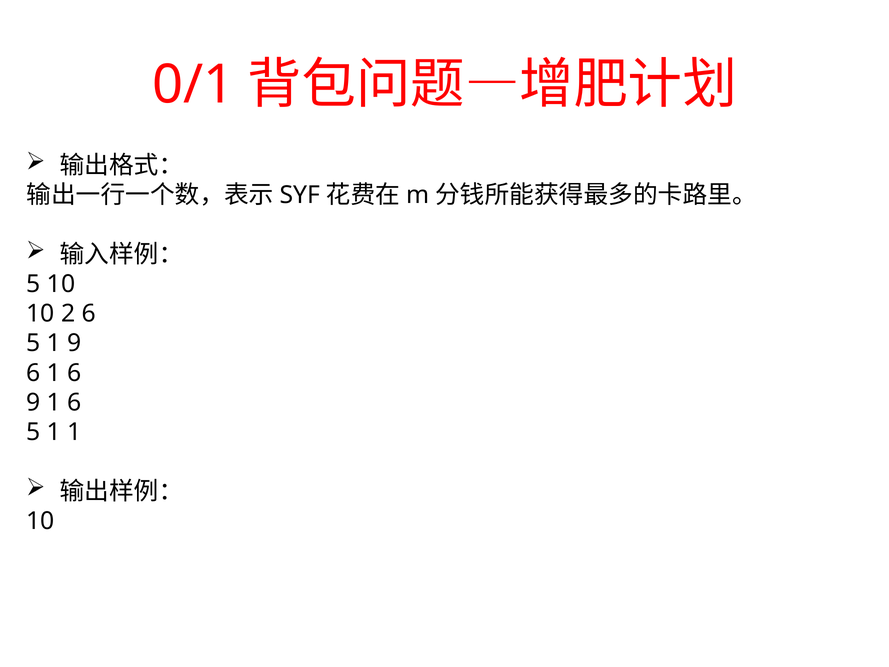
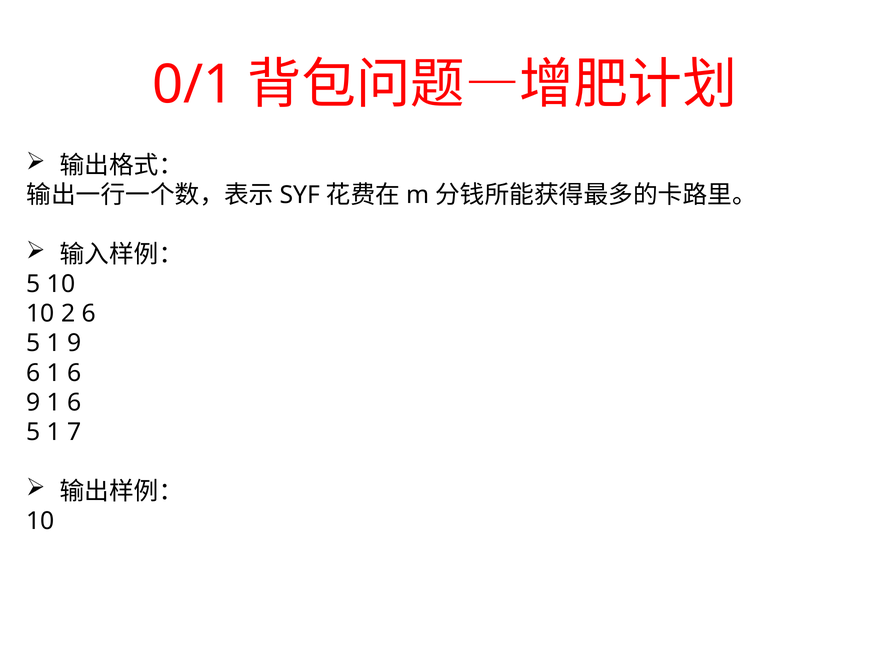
1 1: 1 -> 7 (74, 432)
